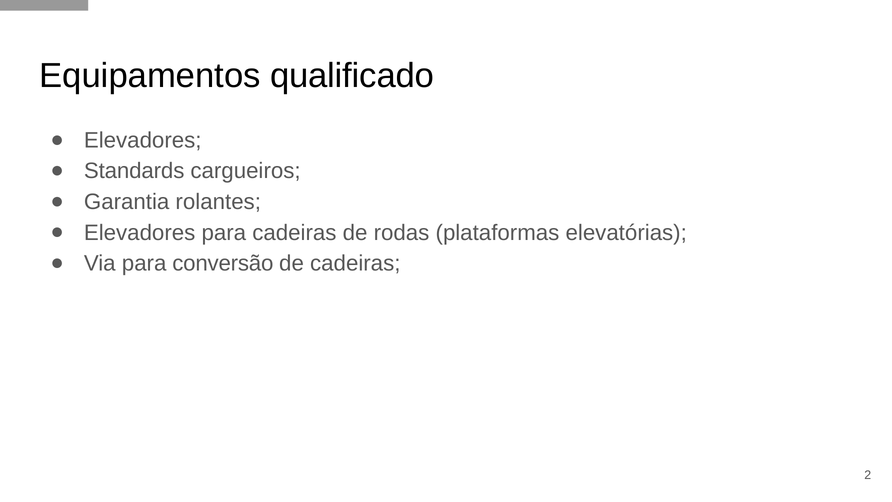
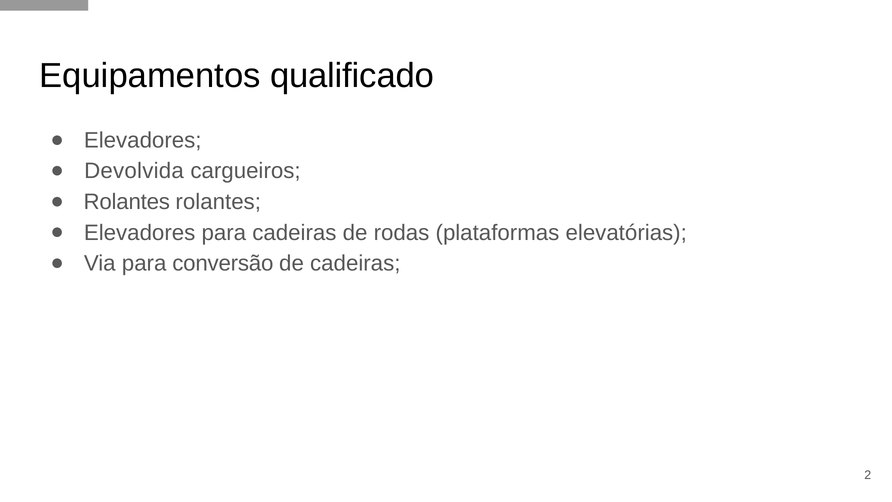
Standards: Standards -> Devolvida (134, 171)
Garantia: Garantia -> Rolantes (127, 202)
